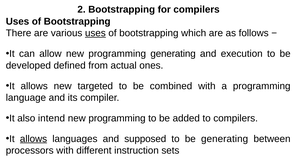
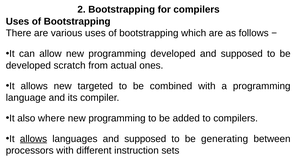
uses underline: present -> none (95, 33)
programming generating: generating -> developed (173, 54)
execution: execution -> supposed (242, 54)
defined: defined -> scratch (70, 65)
intend: intend -> where (51, 118)
